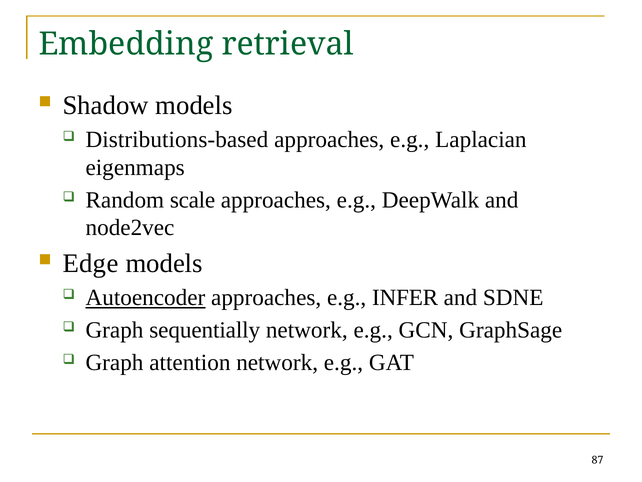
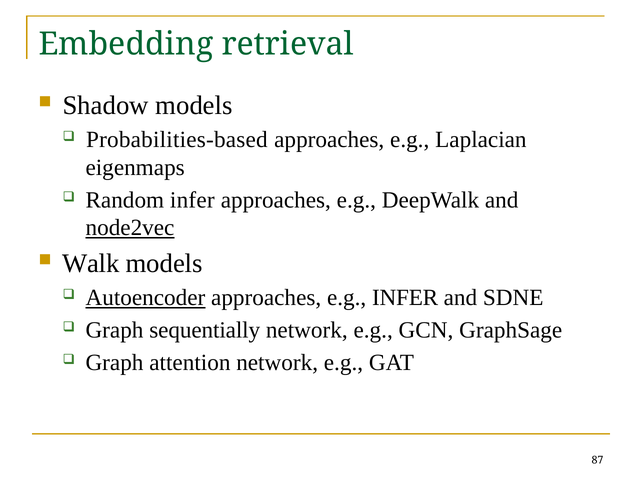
Distributions-based: Distributions-based -> Probabilities-based (177, 139)
Random scale: scale -> infer (192, 200)
node2vec underline: none -> present (130, 228)
Edge: Edge -> Walk (91, 263)
